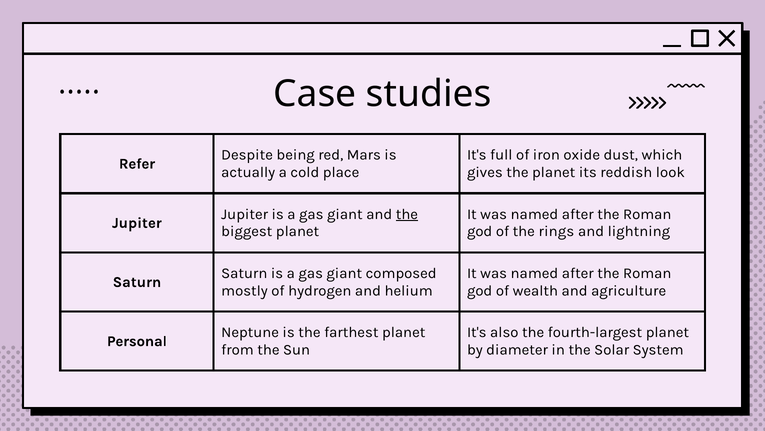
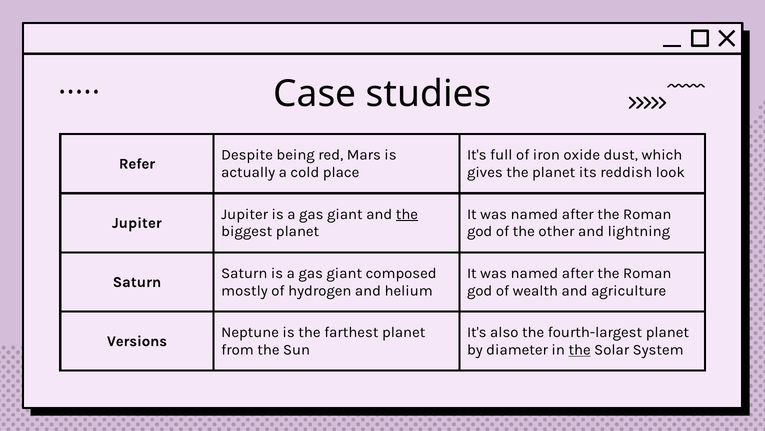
rings: rings -> other (556, 231)
Personal: Personal -> Versions (137, 341)
the underline: none -> present (580, 349)
